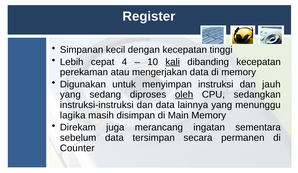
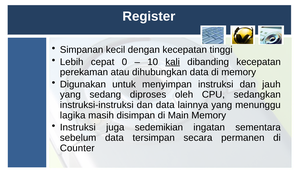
4: 4 -> 0 (124, 62)
mengerjakan: mengerjakan -> dihubungkan (160, 72)
oleh underline: present -> none (184, 95)
Direkam: Direkam -> Instruksi (78, 128)
merancang: merancang -> sedemikian (159, 128)
